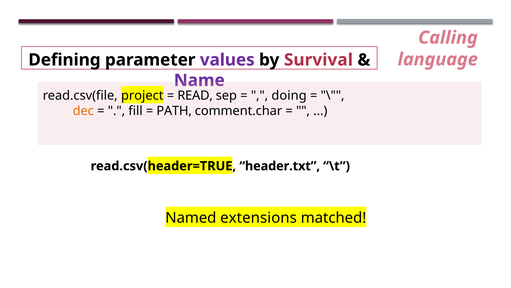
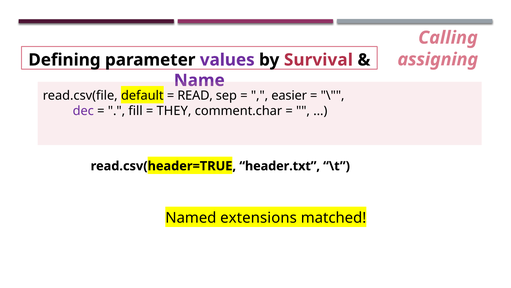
language: language -> assigning (438, 59)
project: project -> default (142, 95)
doing: doing -> easier (289, 95)
dec colour: orange -> purple (83, 111)
PATH: PATH -> THEY (174, 111)
